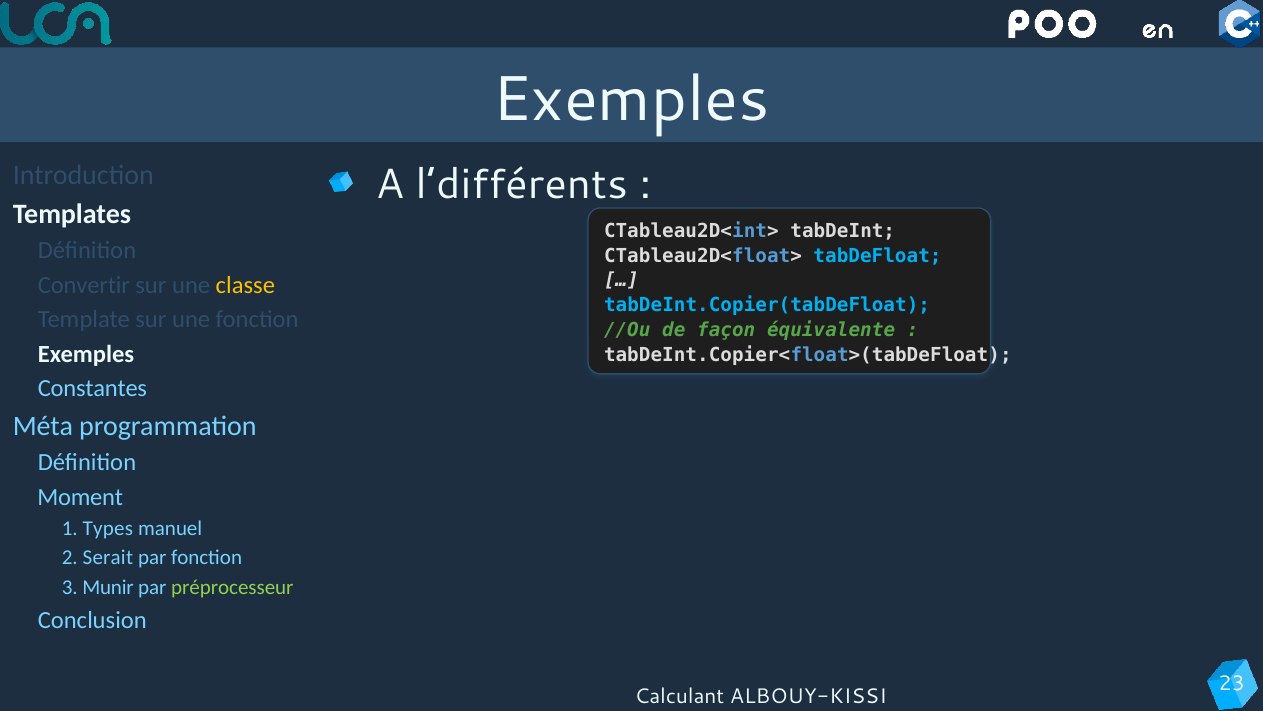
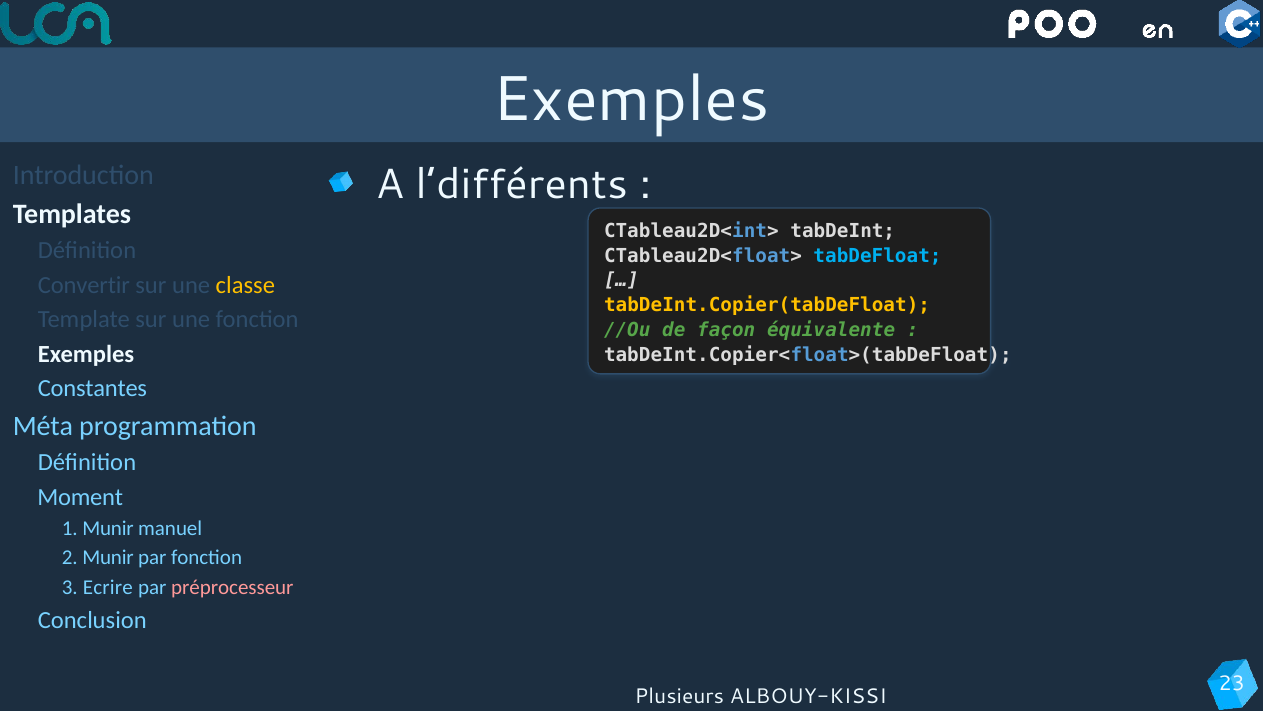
tabDeInt.Copier(tabDeFloat colour: light blue -> yellow (767, 305)
1 Types: Types -> Munir (108, 528)
2 Serait: Serait -> Munir (108, 557)
Munir: Munir -> Ecrire (108, 587)
préprocesseur colour: light green -> pink (232, 587)
Calculant: Calculant -> Plusieurs (679, 696)
